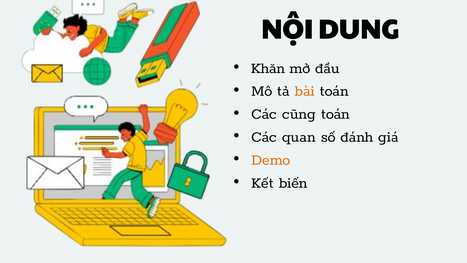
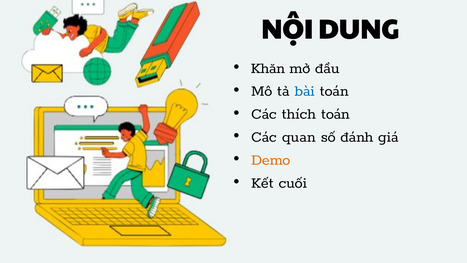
bài colour: orange -> blue (305, 90)
cũng: cũng -> thích (299, 113)
biến: biến -> cuối (293, 182)
